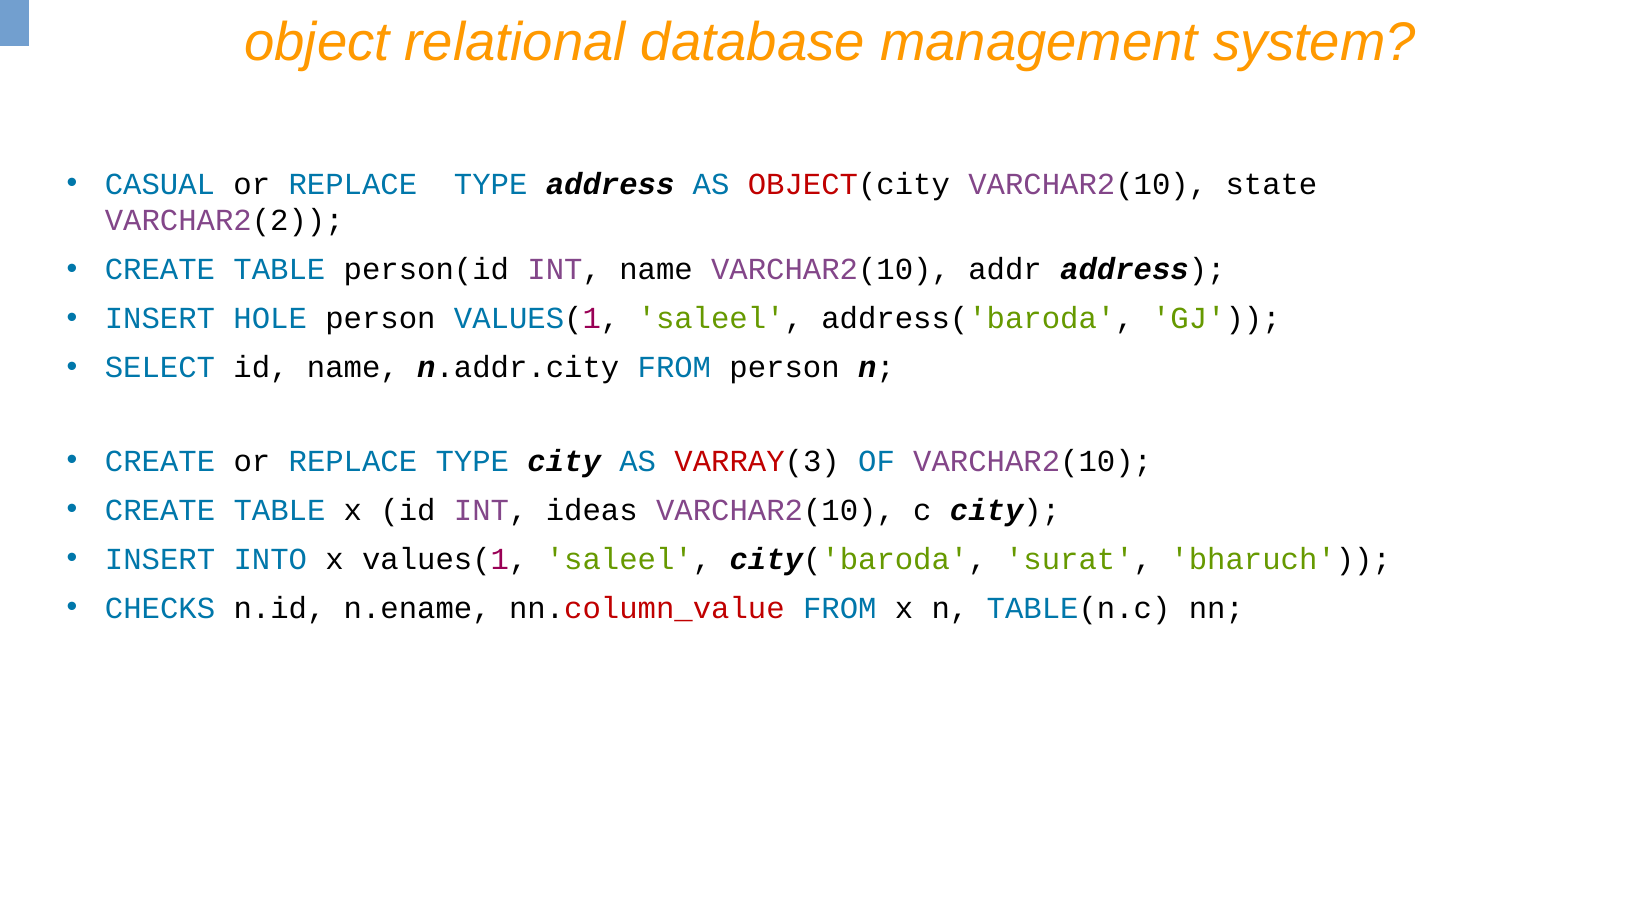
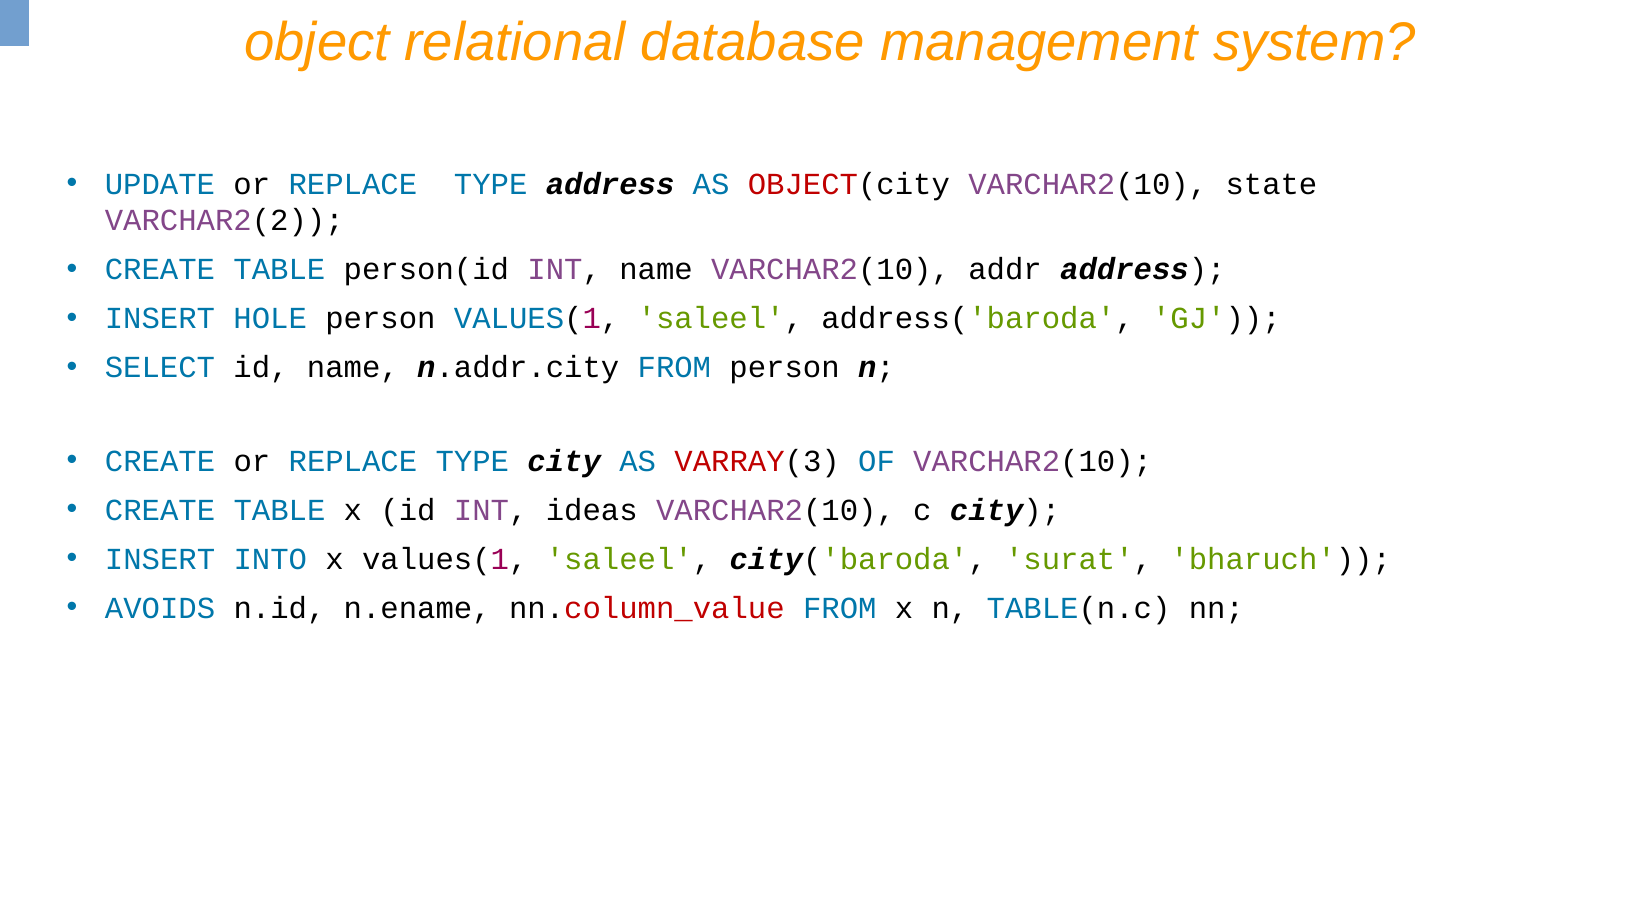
CASUAL: CASUAL -> UPDATE (160, 184)
CHECKS: CHECKS -> AVOIDS (160, 609)
